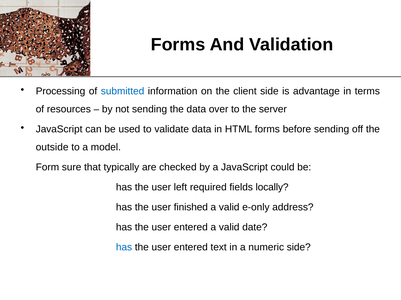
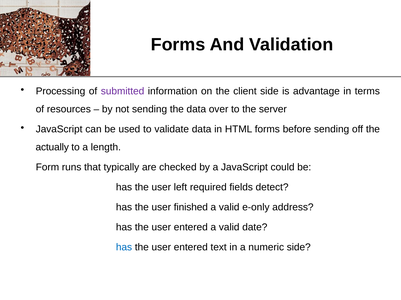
submitted colour: blue -> purple (123, 92)
outside: outside -> actually (52, 148)
model: model -> length (106, 148)
sure: sure -> runs (72, 168)
locally: locally -> detect (272, 188)
